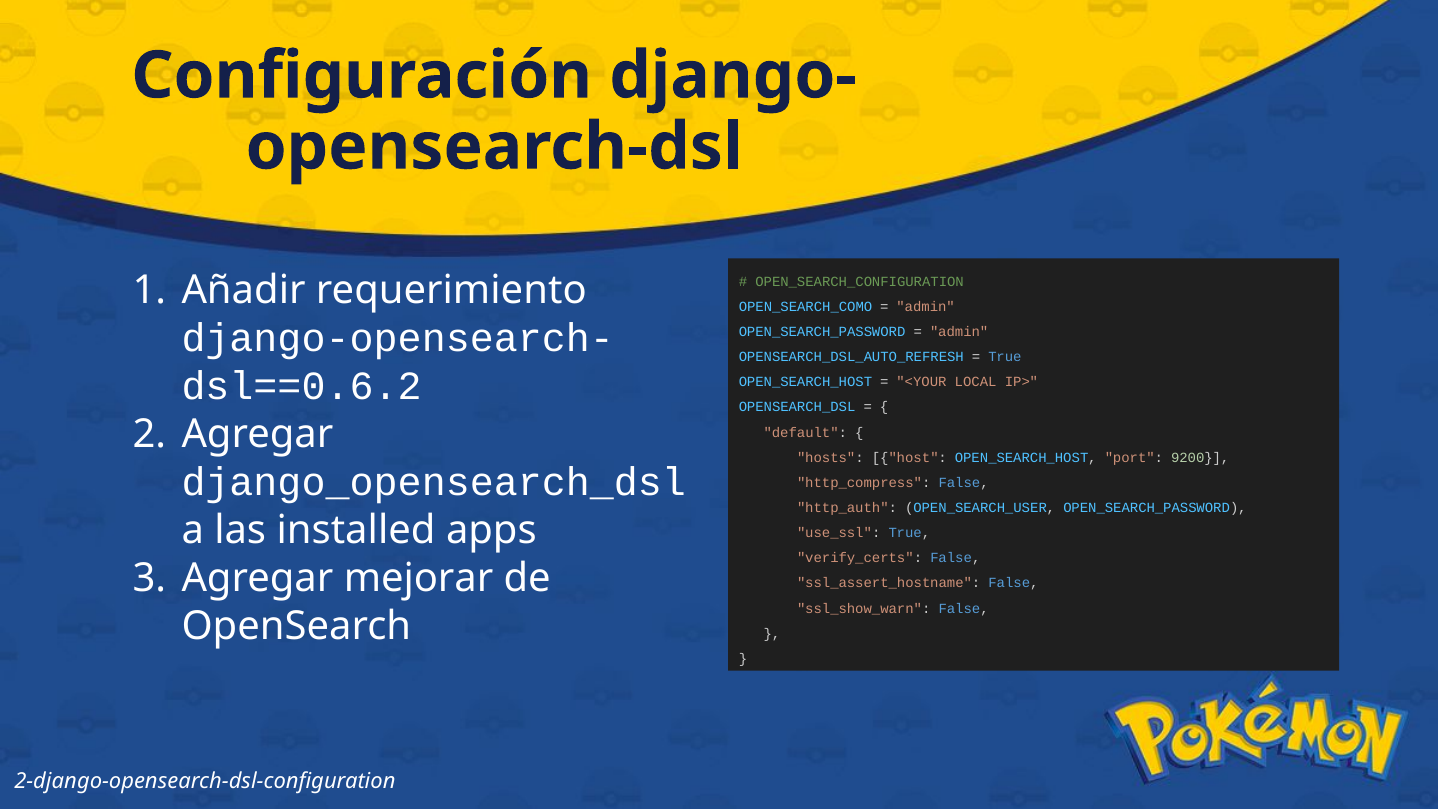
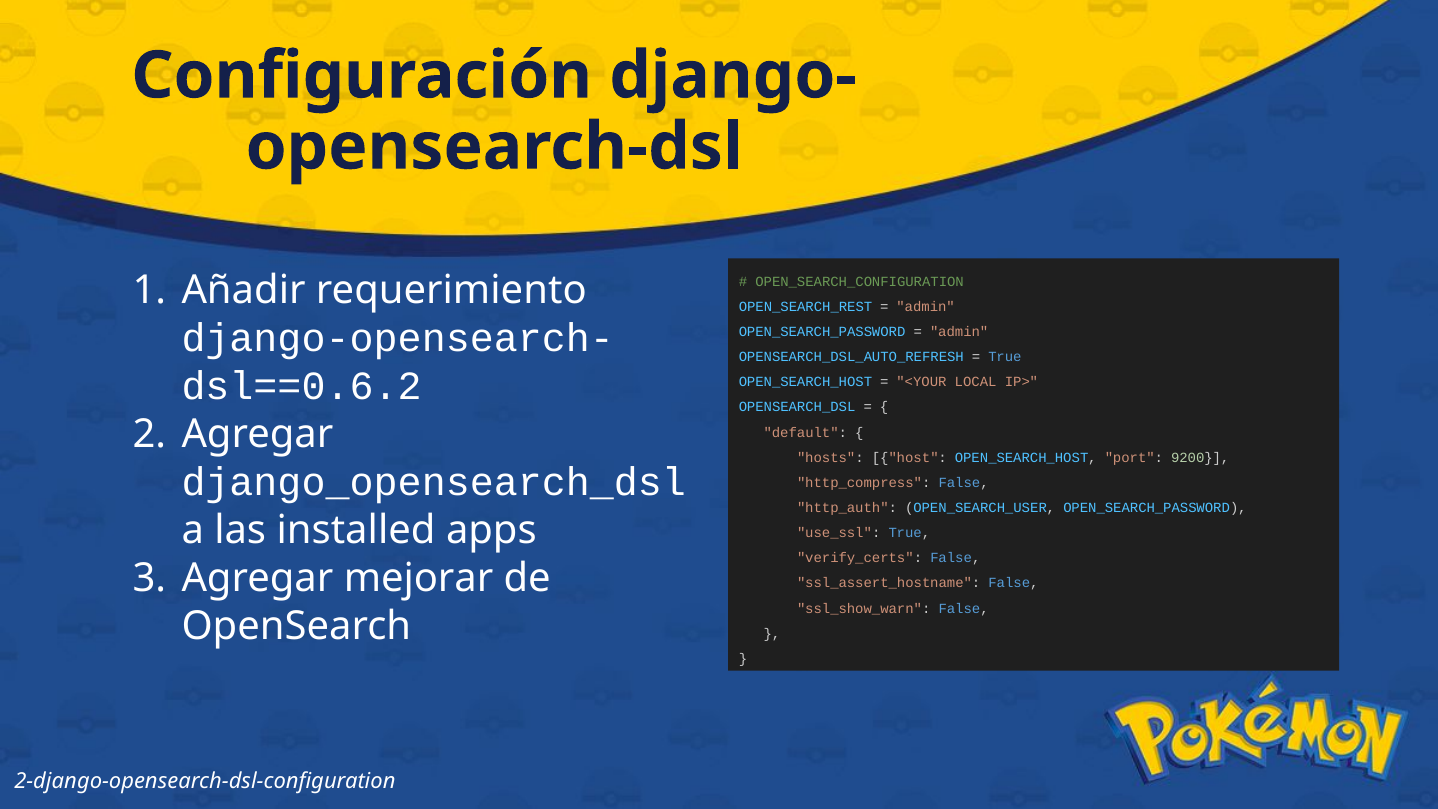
OPEN_SEARCH_COMO: OPEN_SEARCH_COMO -> OPEN_SEARCH_REST (806, 307)
